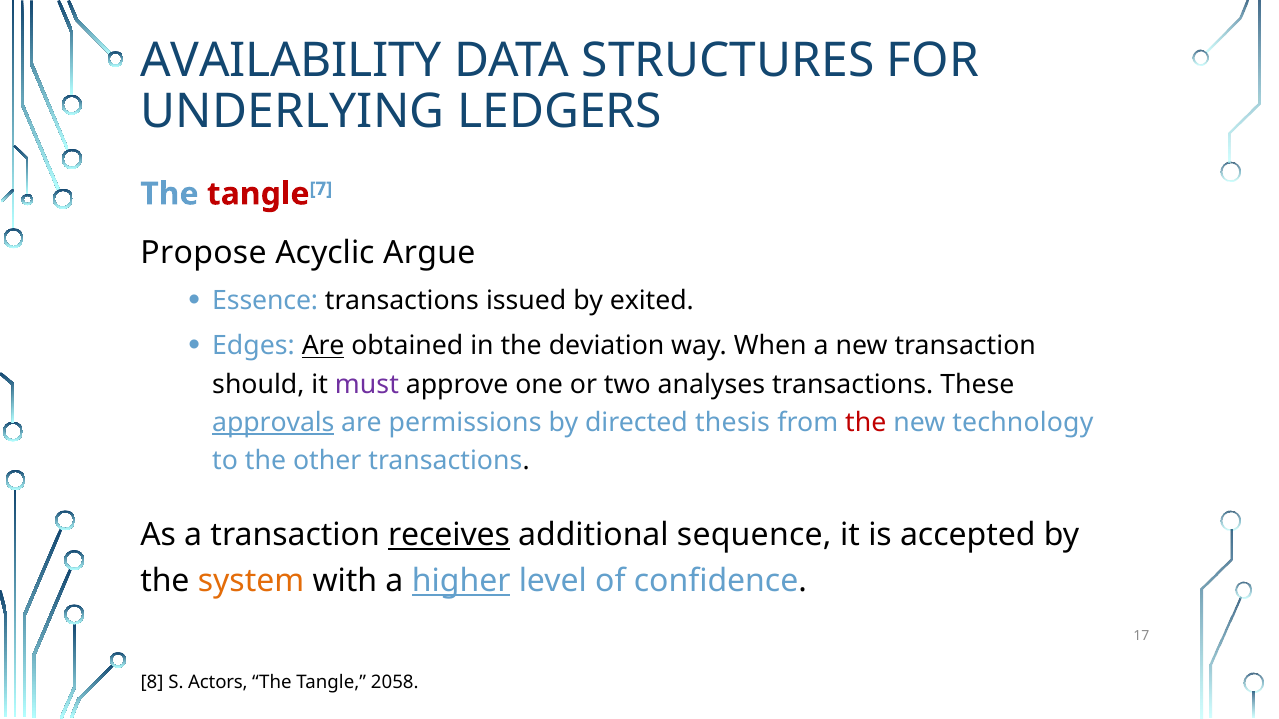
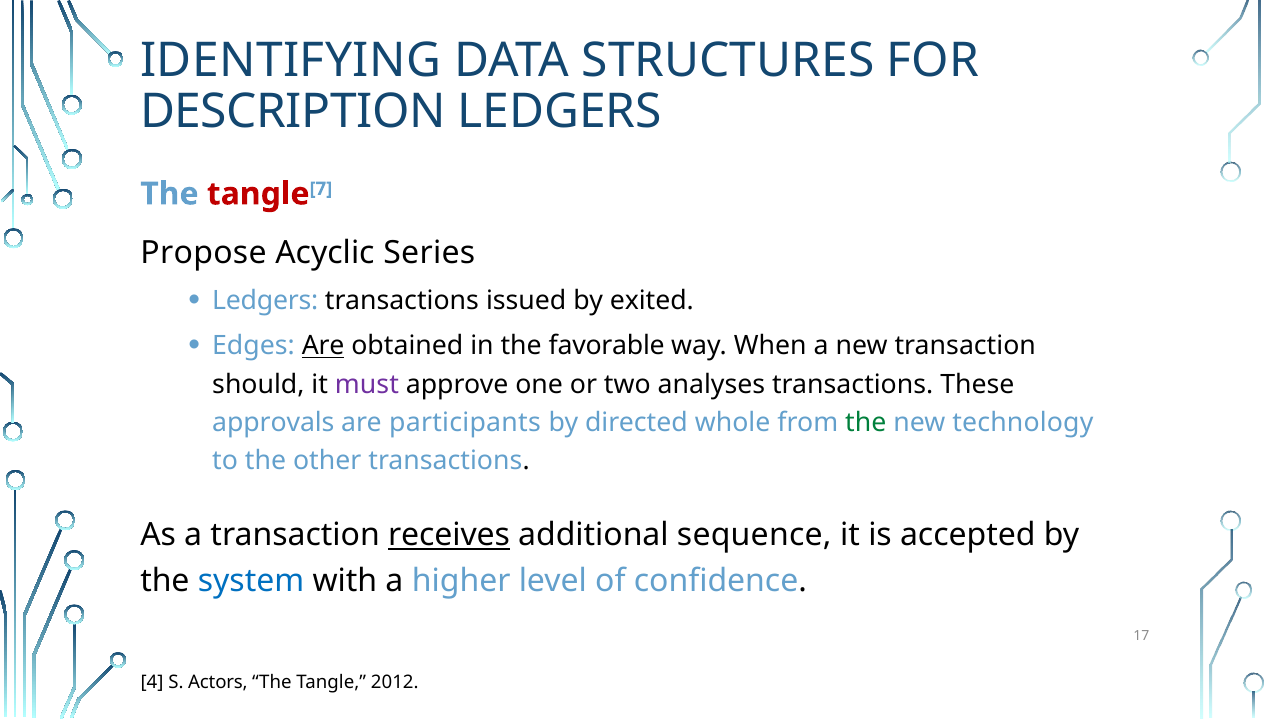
AVAILABILITY: AVAILABILITY -> IDENTIFYING (291, 60)
UNDERLYING: UNDERLYING -> DESCRIPTION (293, 112)
Argue: Argue -> Series (429, 253)
Essence: Essence -> Ledgers (265, 301)
deviation: deviation -> favorable (607, 346)
approvals underline: present -> none (273, 423)
permissions: permissions -> participants (465, 423)
thesis: thesis -> whole (733, 423)
the colour: red -> green (866, 423)
system colour: orange -> blue (251, 581)
higher underline: present -> none (461, 581)
8: 8 -> 4 (152, 683)
2058: 2058 -> 2012 (395, 683)
